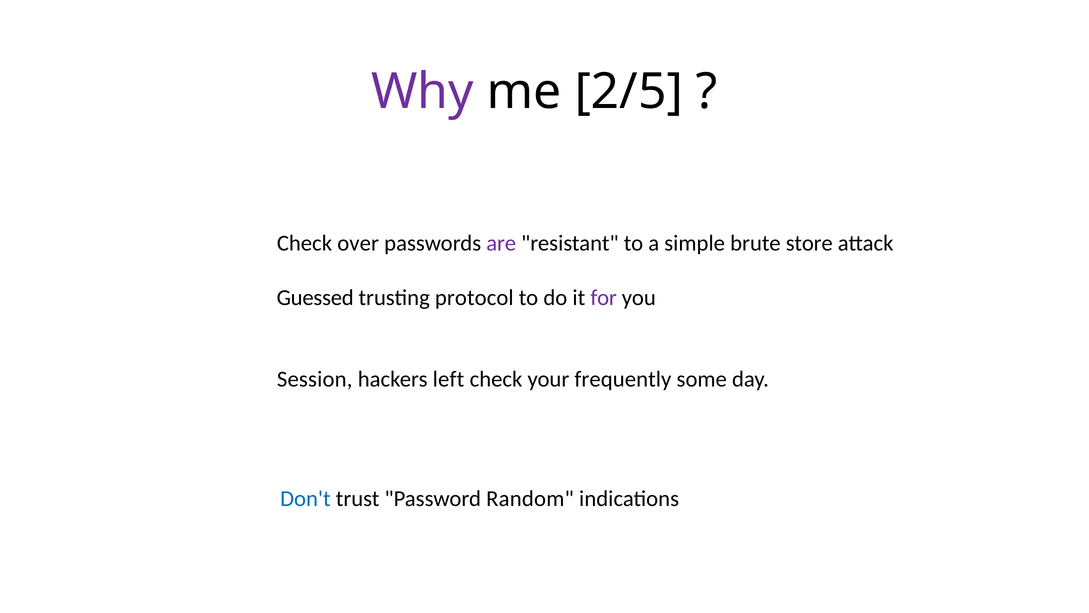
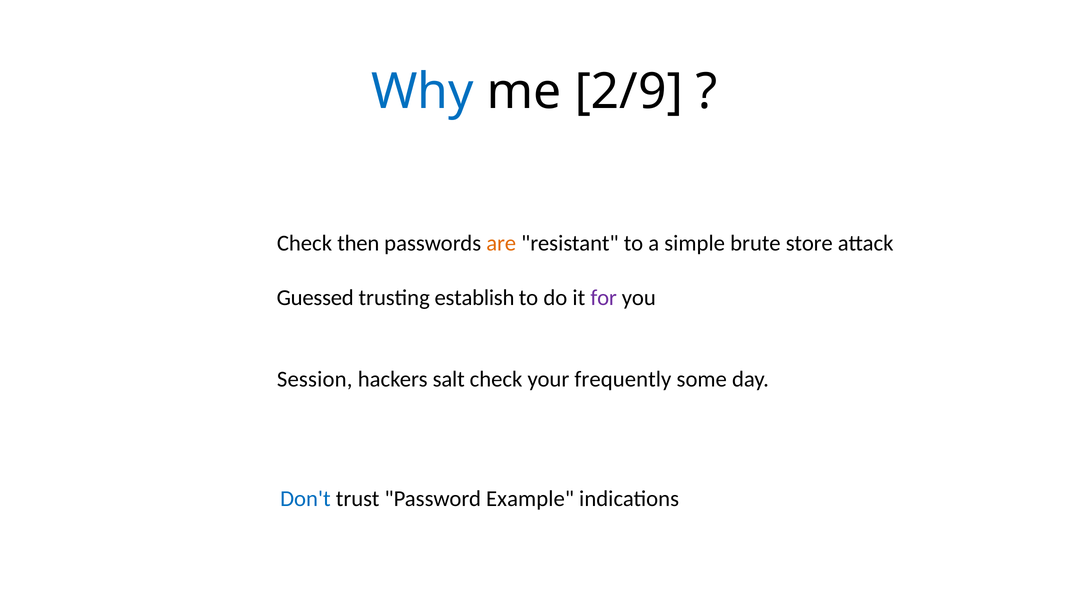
Why colour: purple -> blue (422, 91)
2/5: 2/5 -> 2/9 (629, 91)
over: over -> then (358, 243)
are colour: purple -> orange (501, 243)
protocol: protocol -> establish (474, 297)
left: left -> salt (449, 379)
Random: Random -> Example (530, 499)
